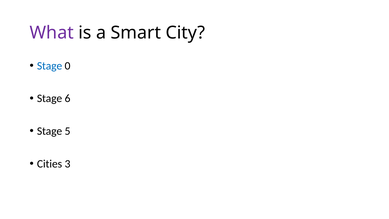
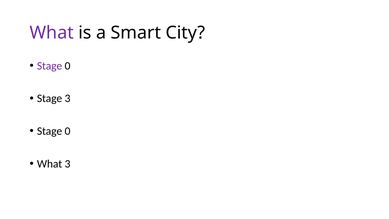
Stage colour: blue -> purple (50, 66)
Stage 6: 6 -> 3 (68, 98)
5: 5 -> 0 (68, 131)
Cities: Cities -> What (50, 164)
